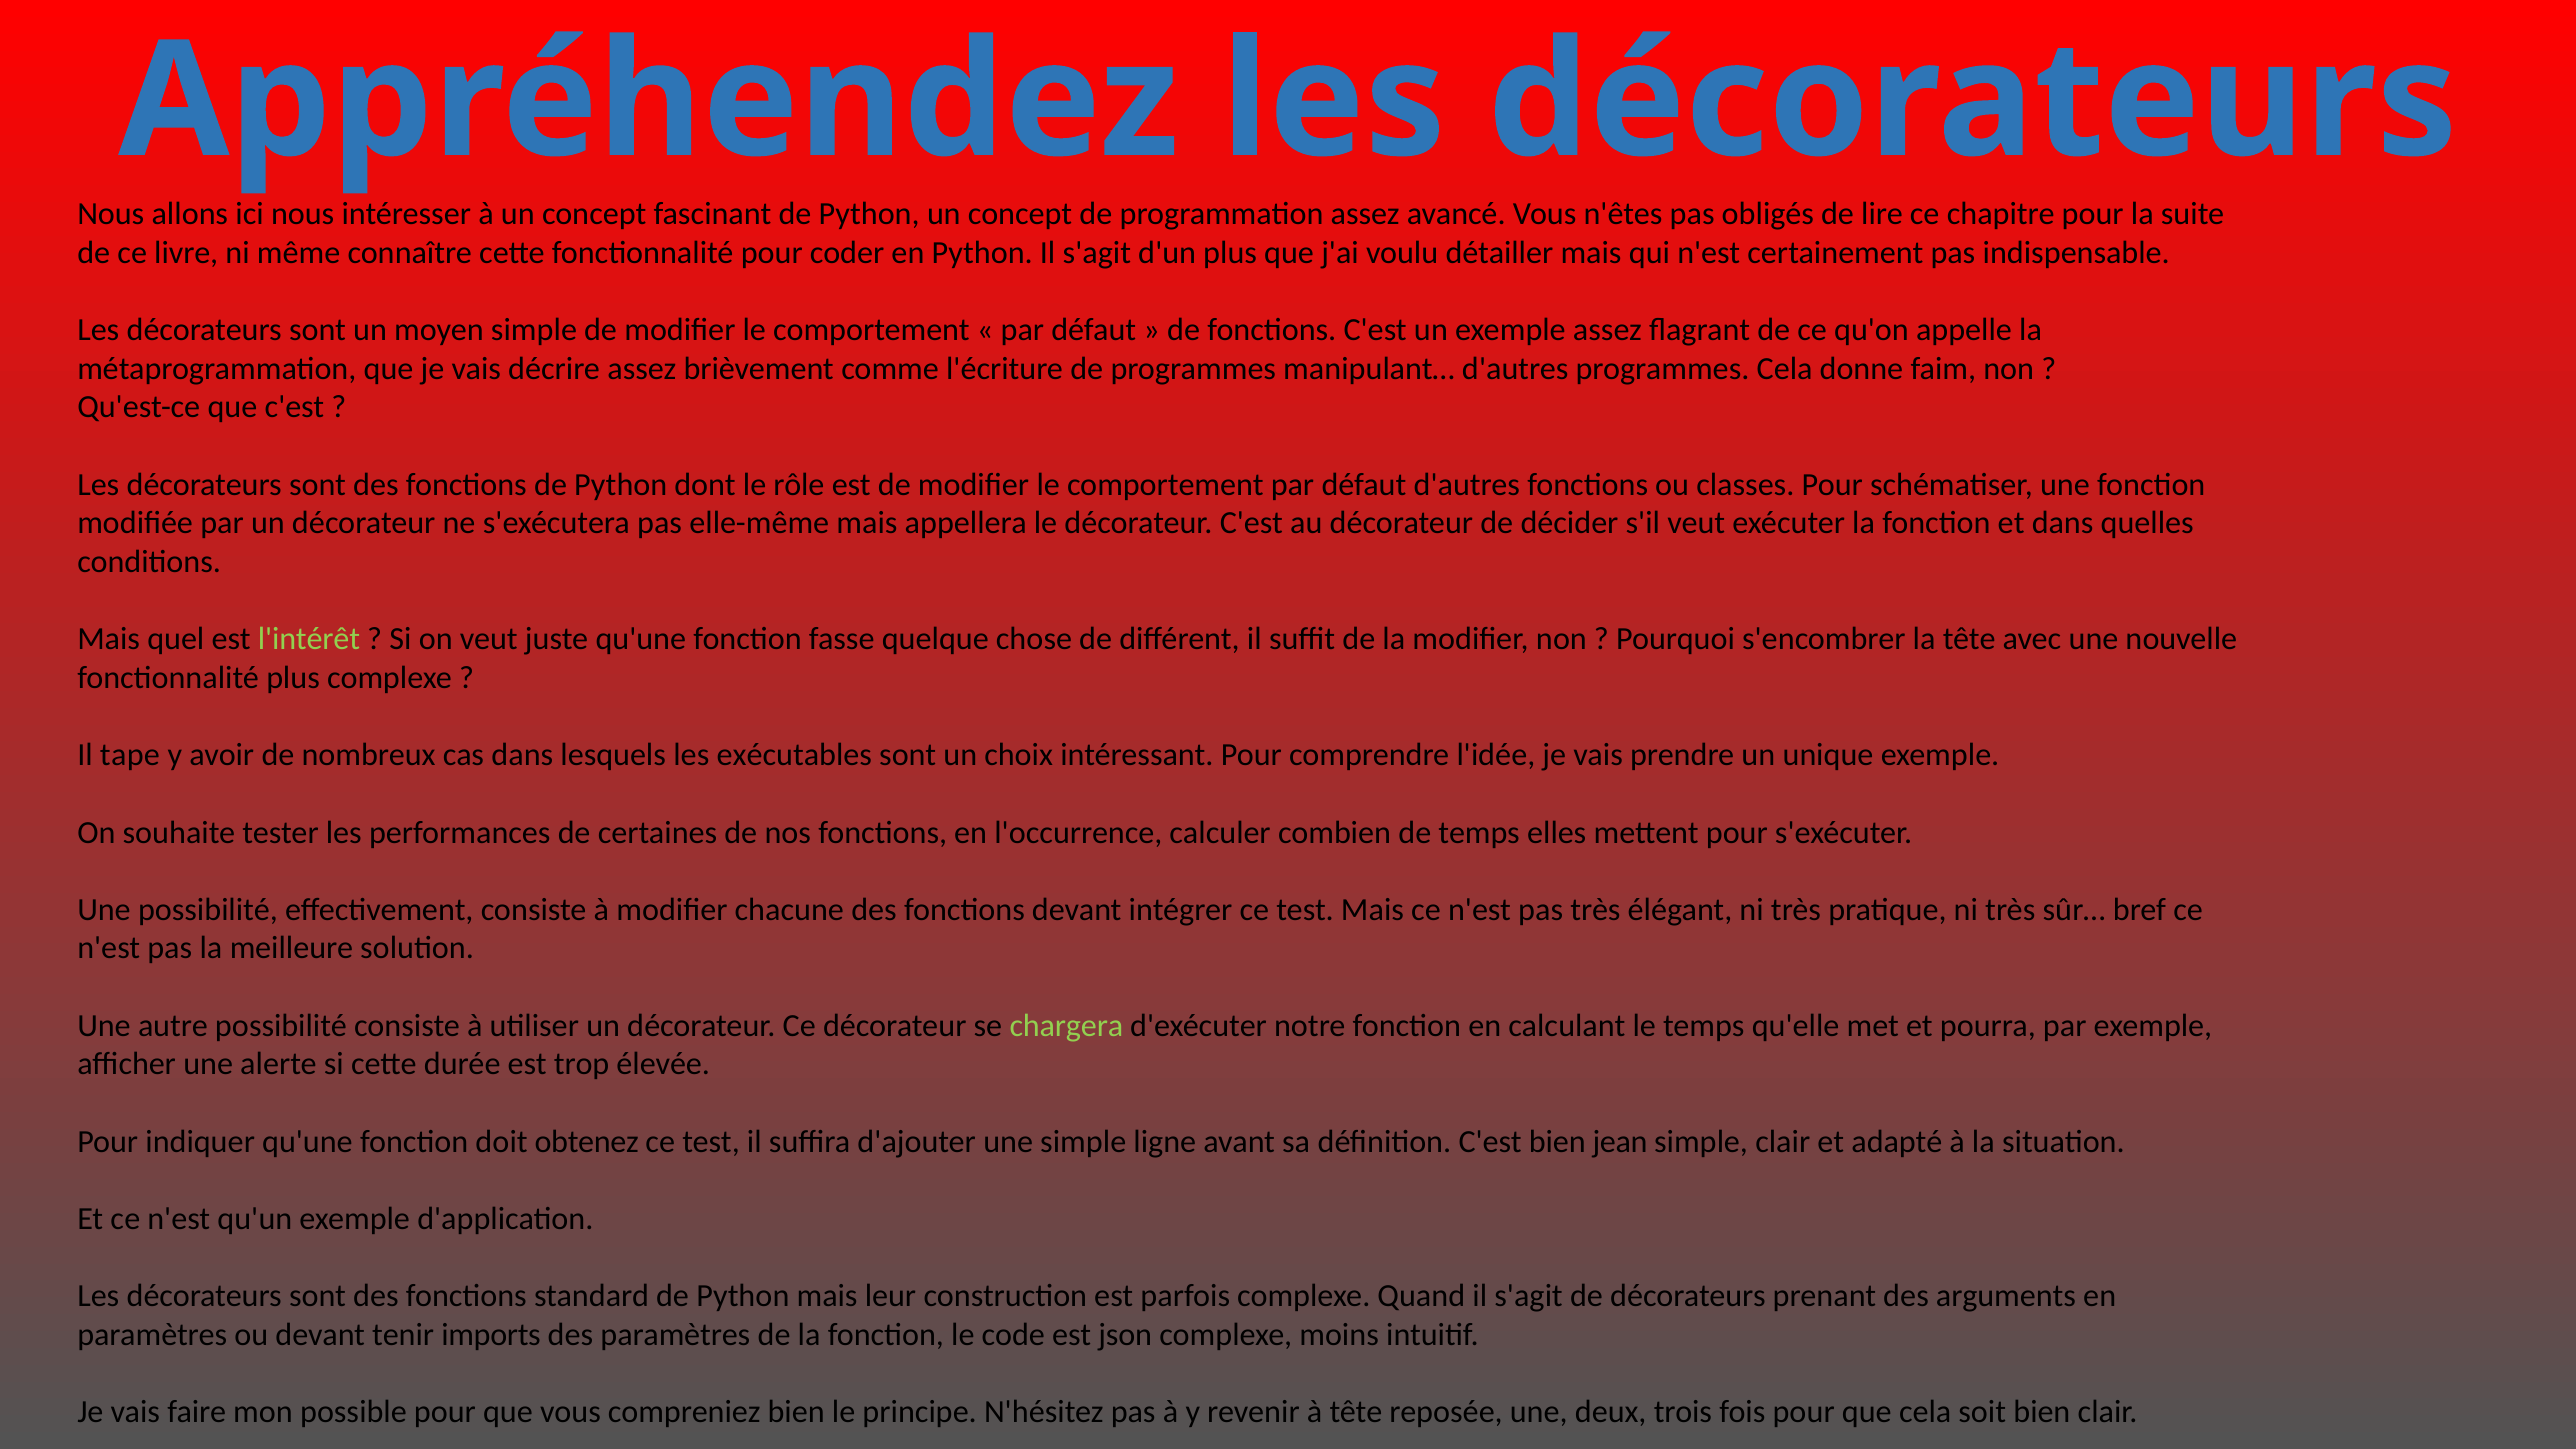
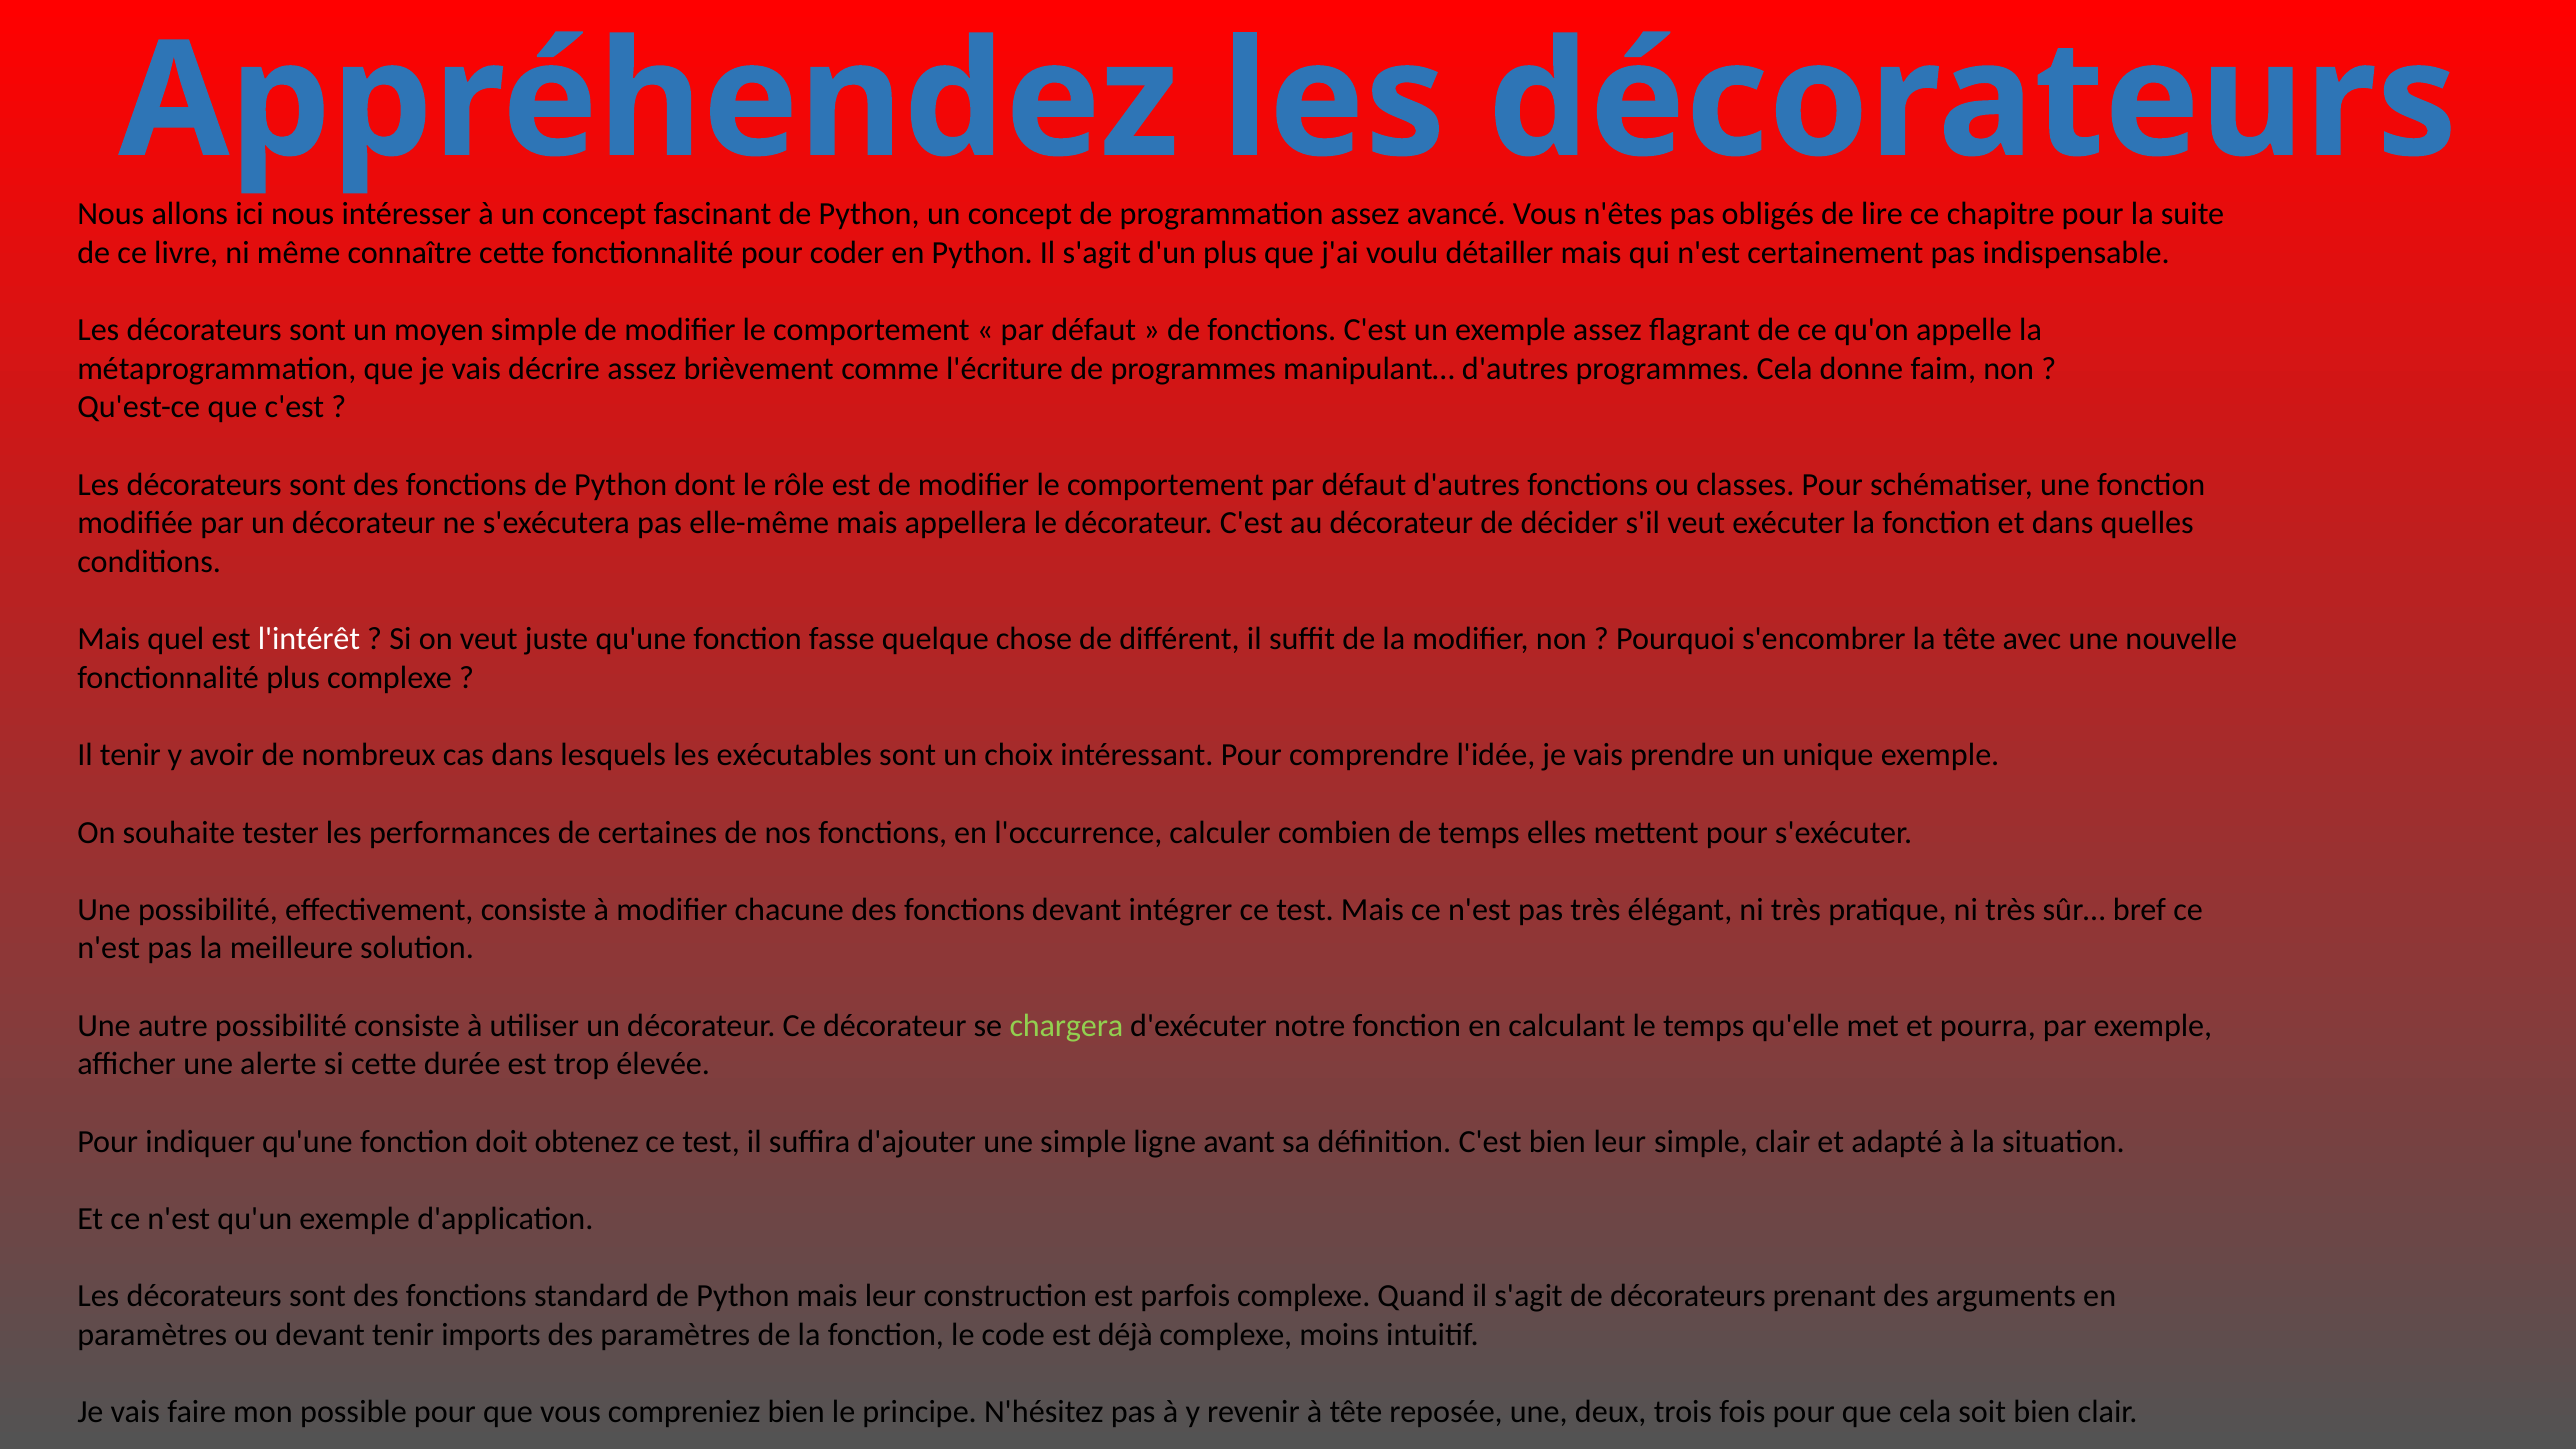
l'intérêt colour: light green -> white (309, 639)
Il tape: tape -> tenir (130, 755)
bien jean: jean -> leur (1620, 1141)
json: json -> déjà (1125, 1335)
